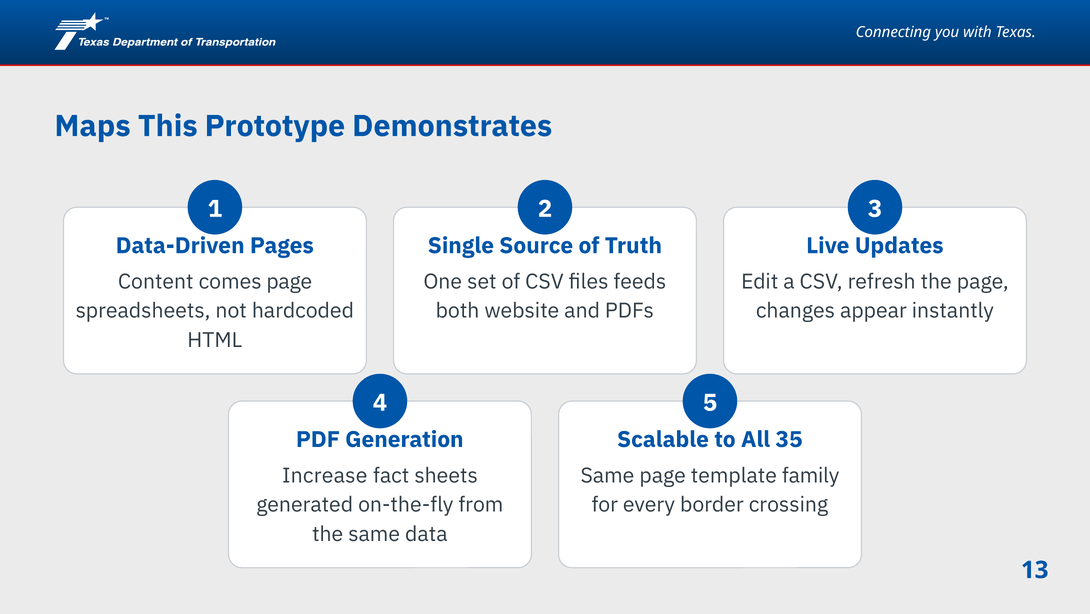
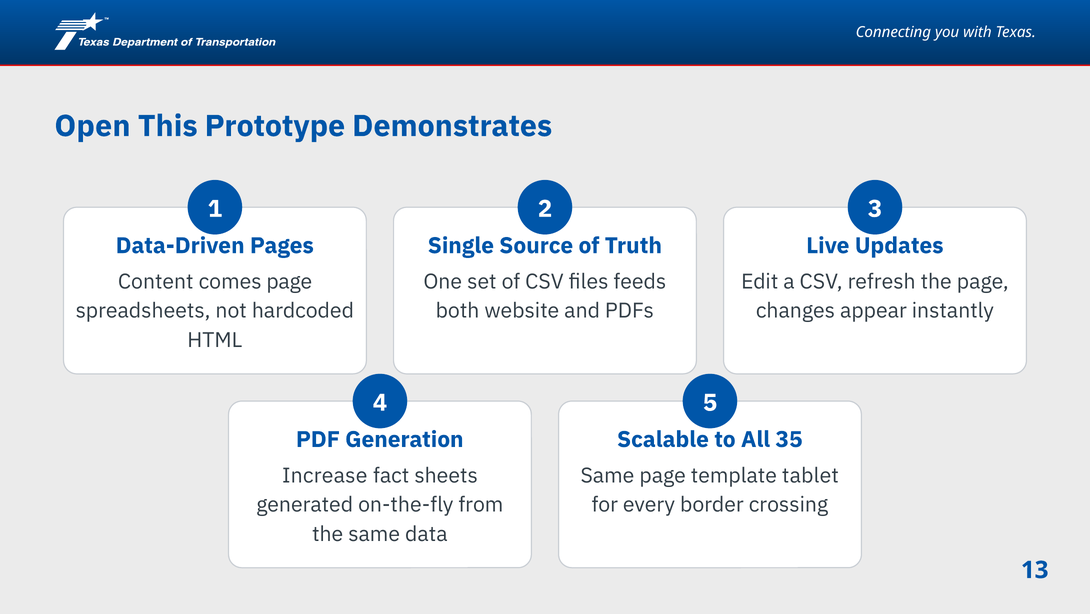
Maps: Maps -> Open (93, 126)
family: family -> tablet (810, 475)
